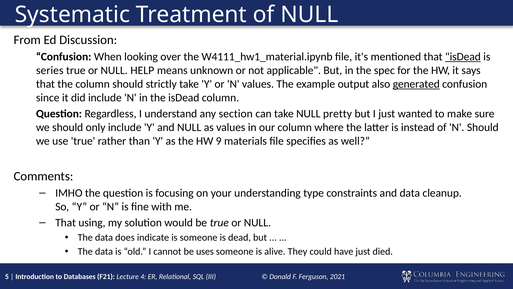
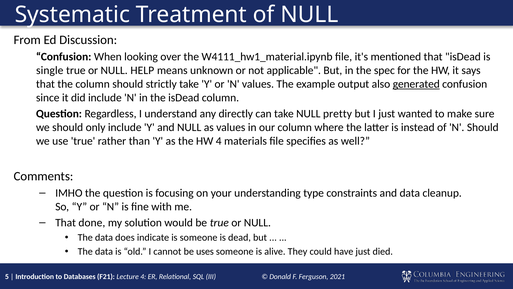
isDead underline: present -> none (463, 57)
series: series -> single (50, 70)
section: section -> directly (236, 114)
HW 9: 9 -> 4 (219, 141)
using: using -> done (92, 223)
